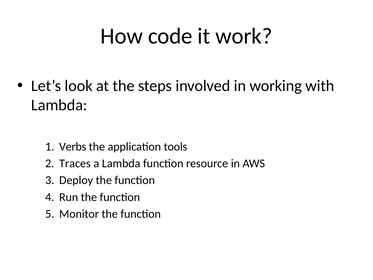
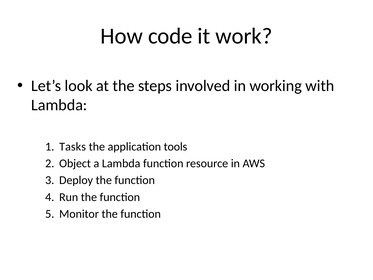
Verbs: Verbs -> Tasks (73, 147)
Traces: Traces -> Object (75, 163)
